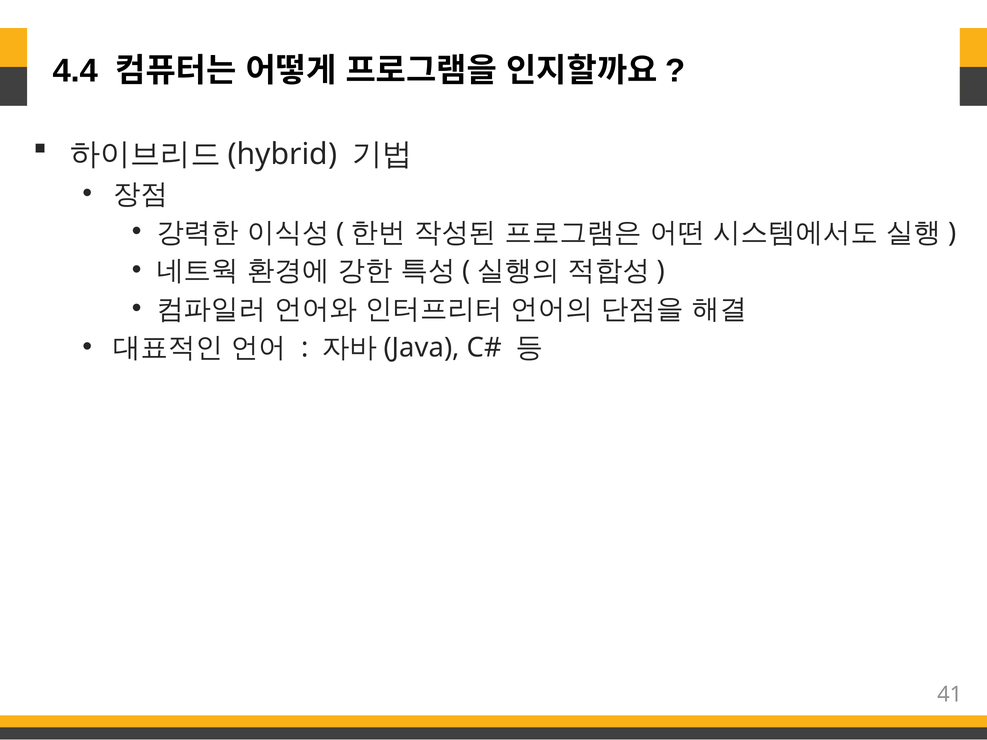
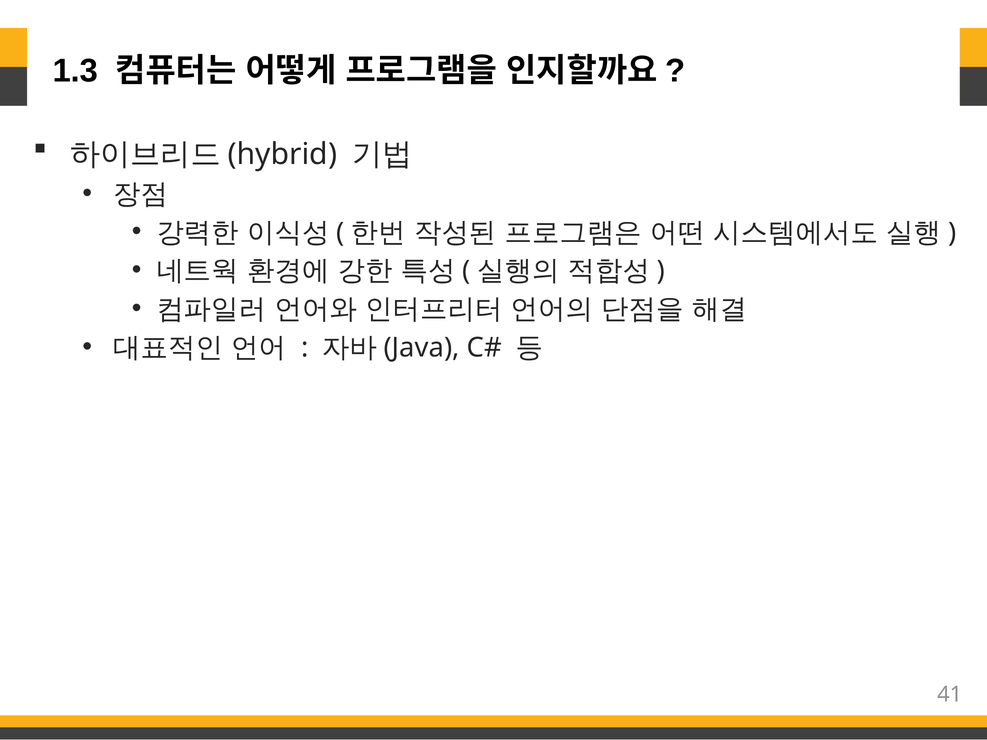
4.4: 4.4 -> 1.3 (75, 71)
